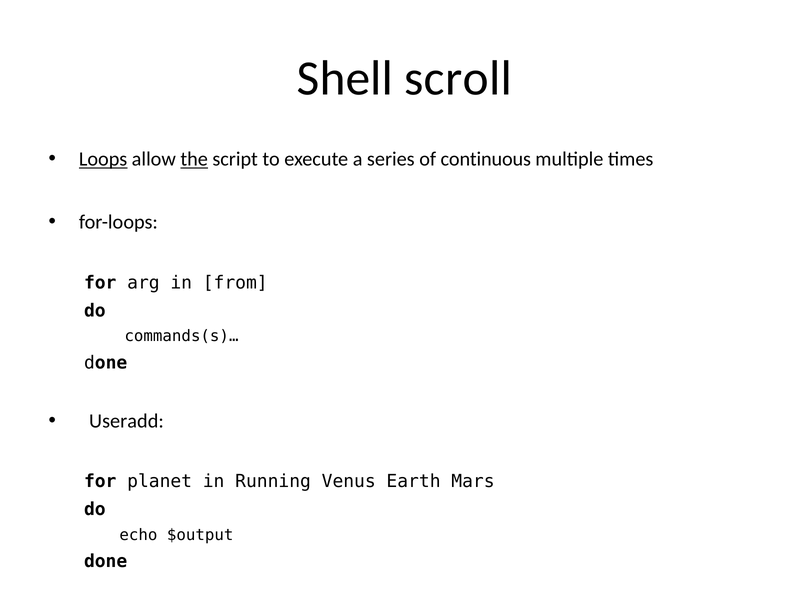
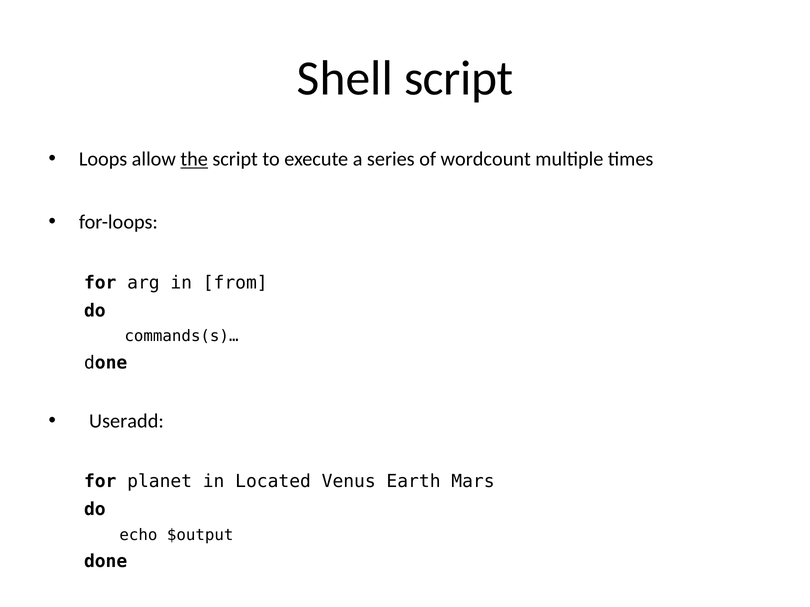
Shell scroll: scroll -> script (459, 78)
Loops underline: present -> none (103, 159)
continuous: continuous -> wordcount (486, 159)
Running: Running -> Located (273, 482)
